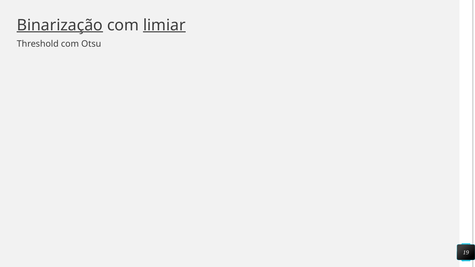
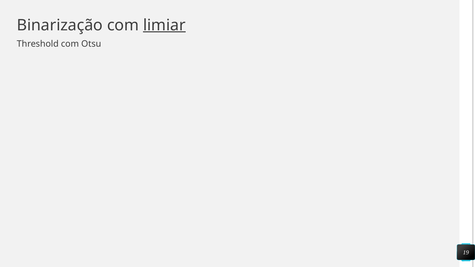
Binarização underline: present -> none (60, 25)
